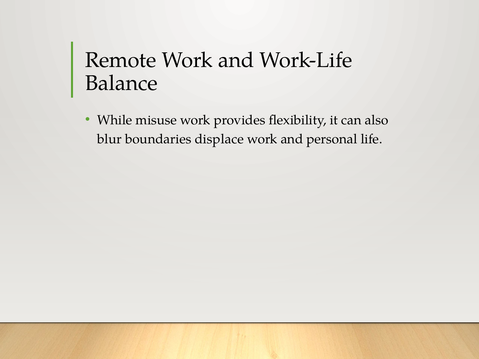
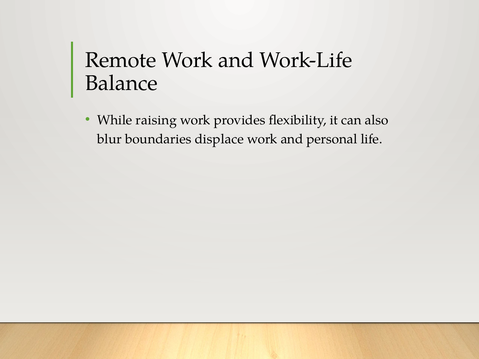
misuse: misuse -> raising (156, 120)
